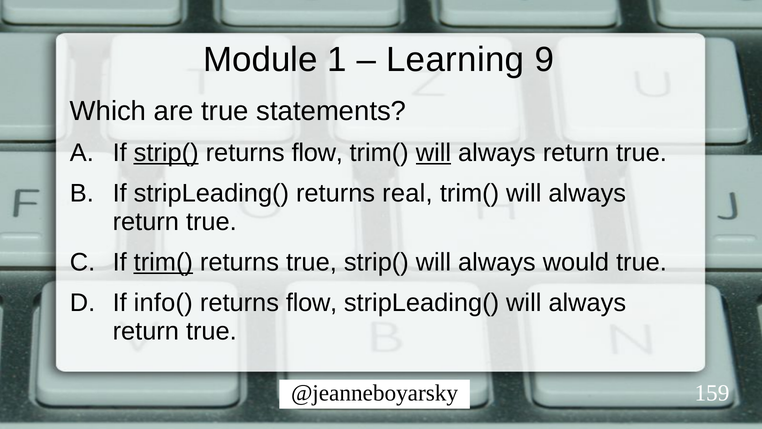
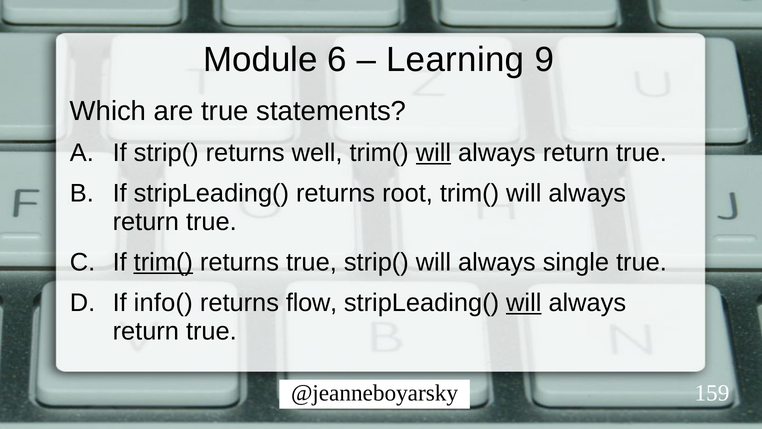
1: 1 -> 6 (337, 59)
strip( underline: present -> none (166, 153)
flow: flow -> well (317, 153)
real: real -> root (408, 193)
would: would -> single (576, 262)
will underline: none -> present (524, 303)
